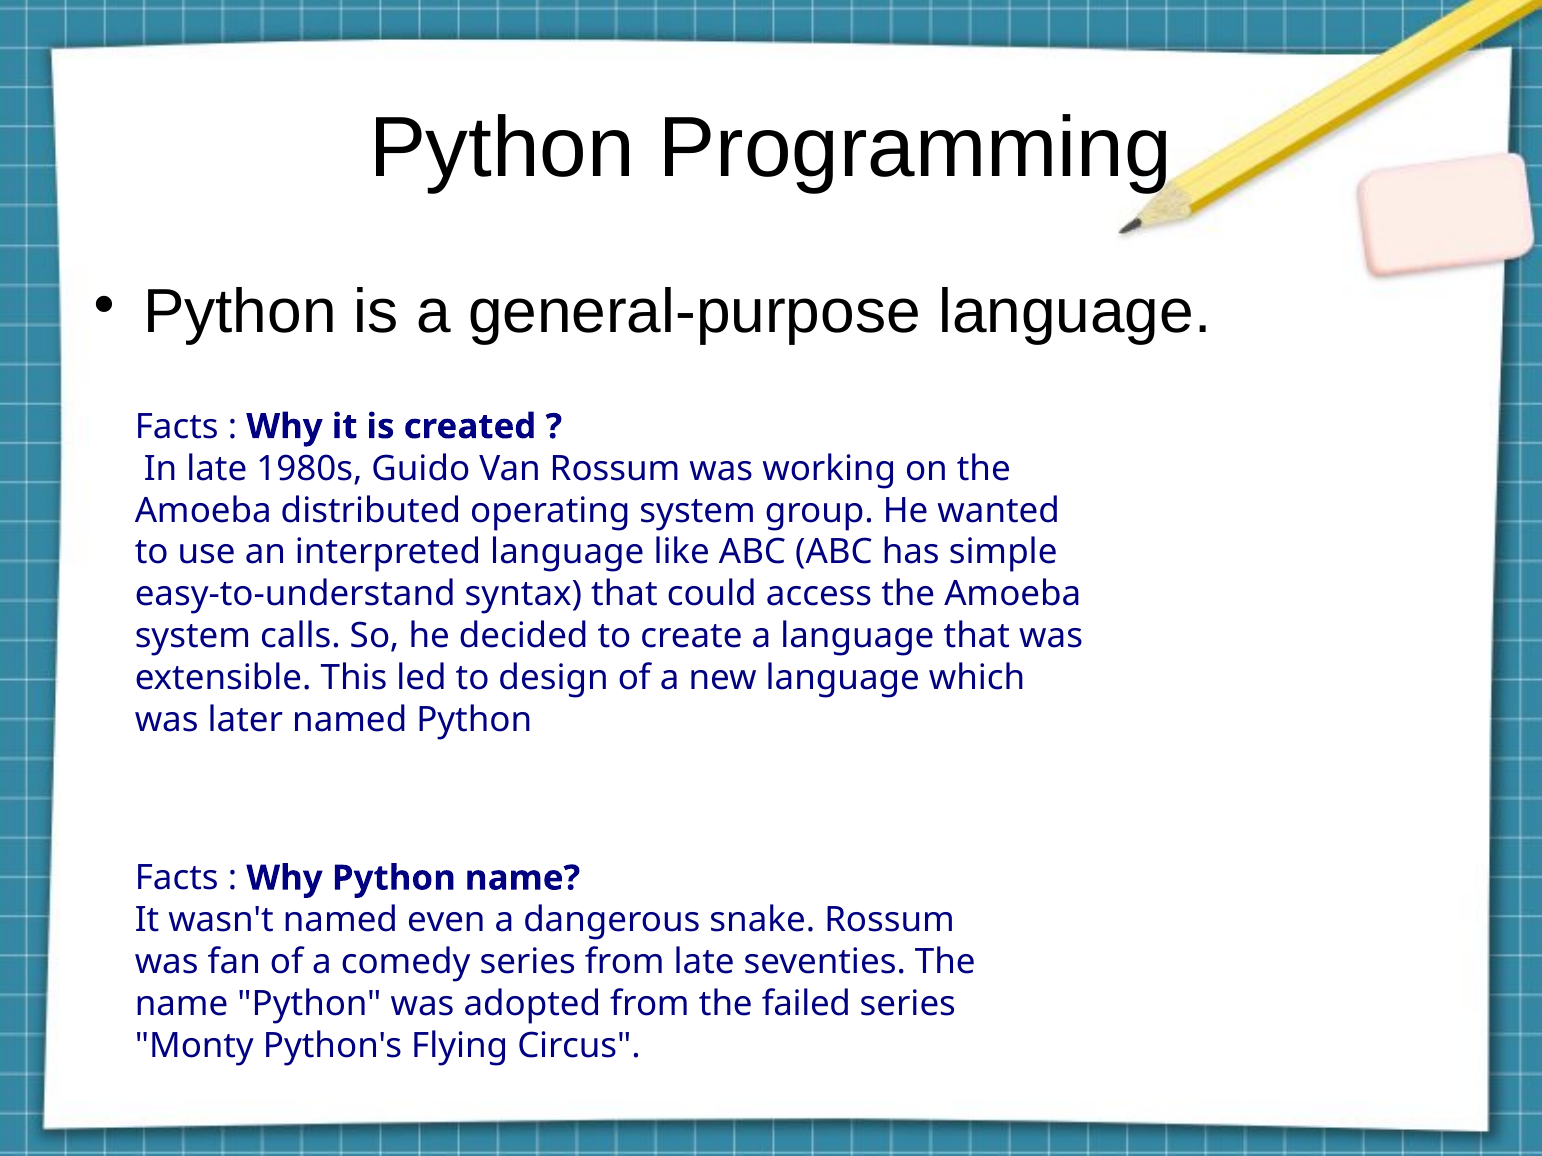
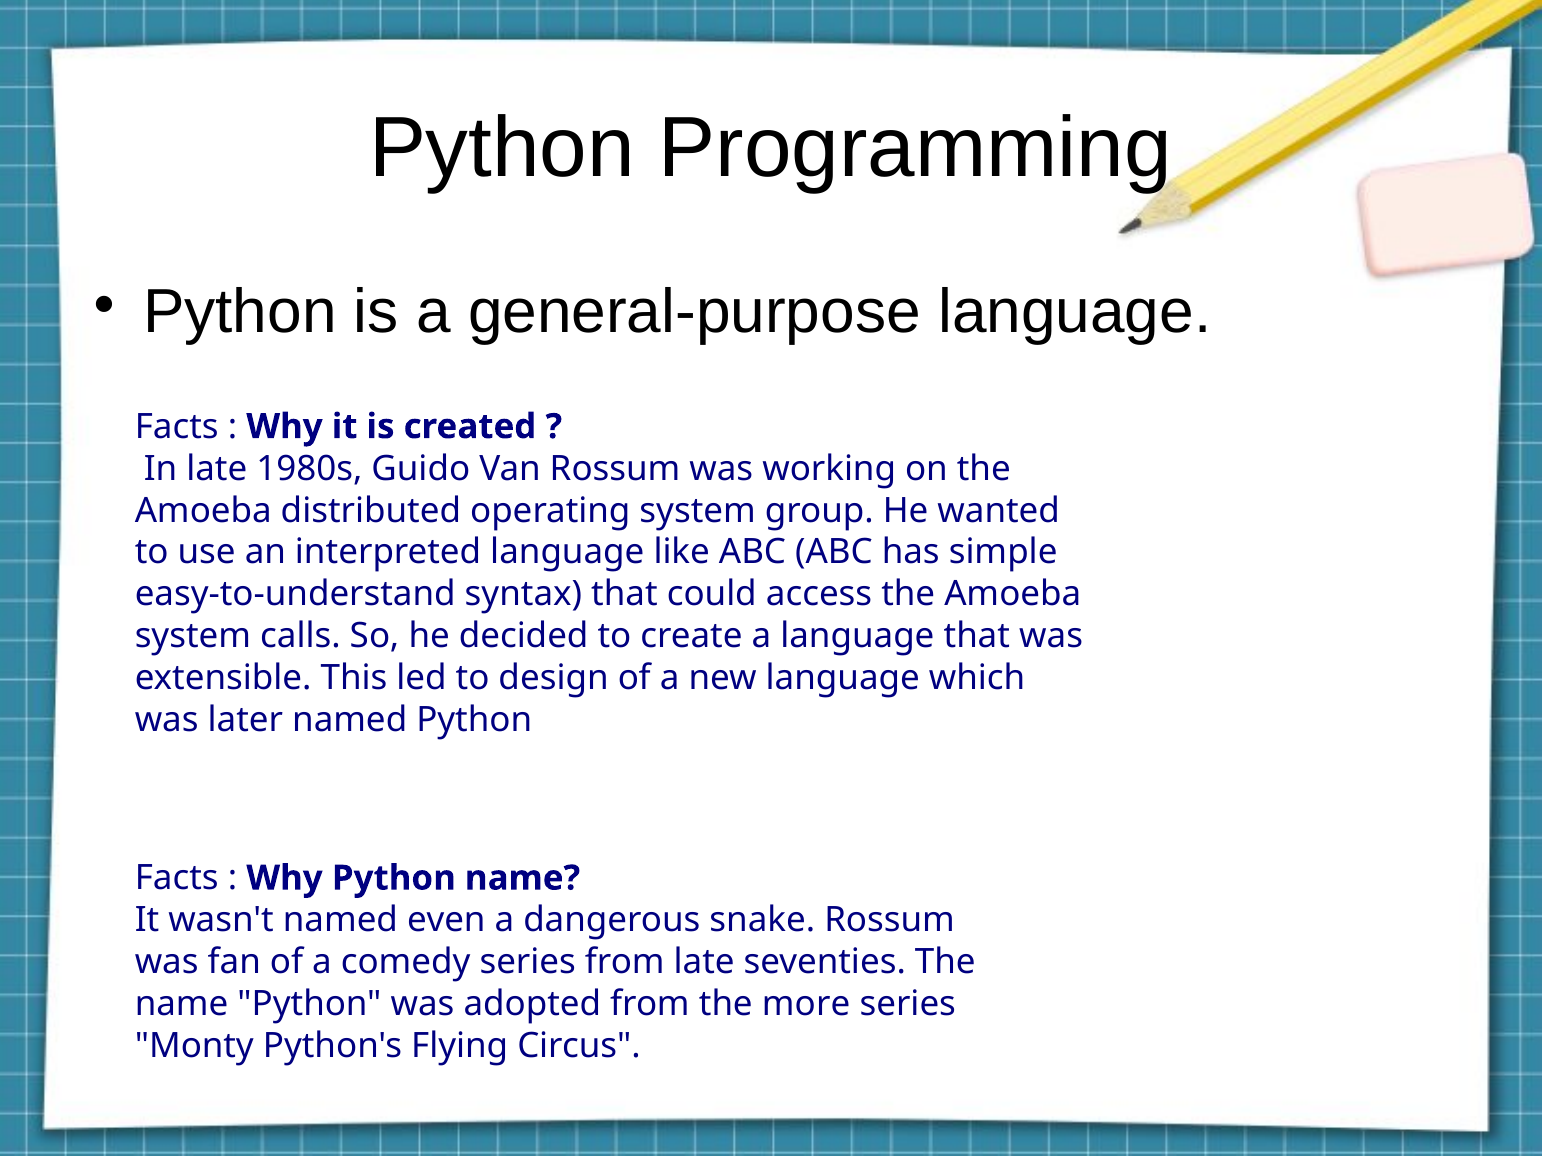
failed: failed -> more (806, 1004)
